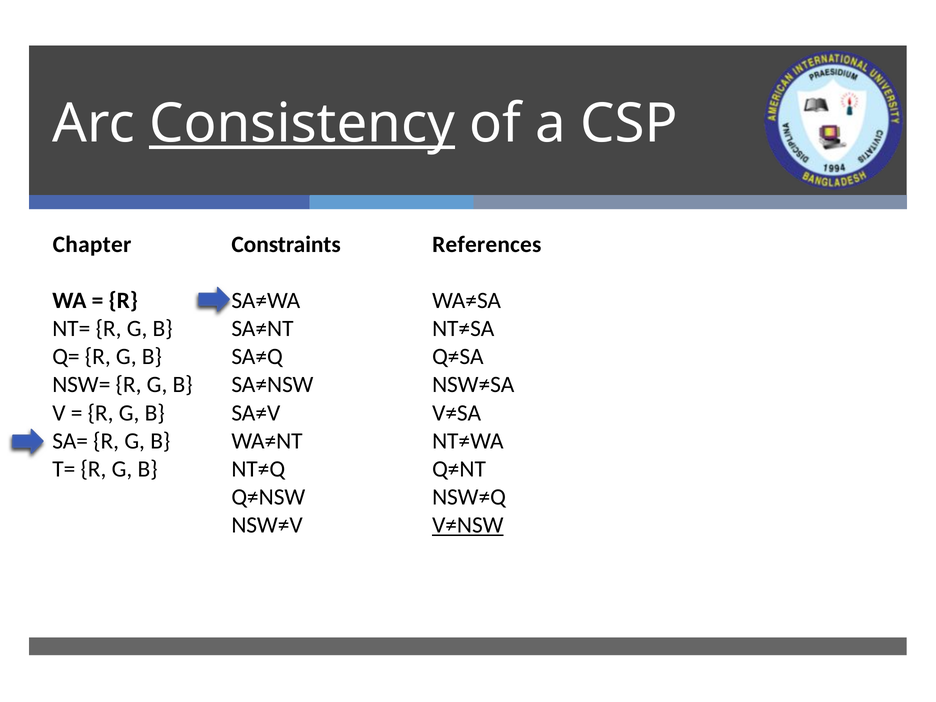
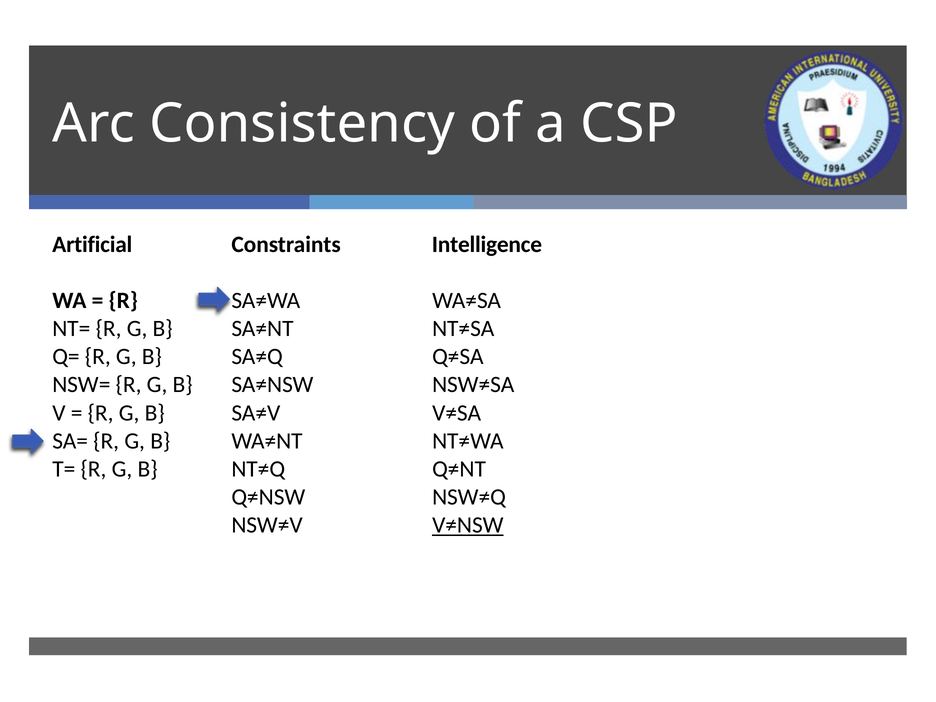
Consistency underline: present -> none (302, 124)
Chapter: Chapter -> Artificial (92, 244)
References: References -> Intelligence (487, 244)
